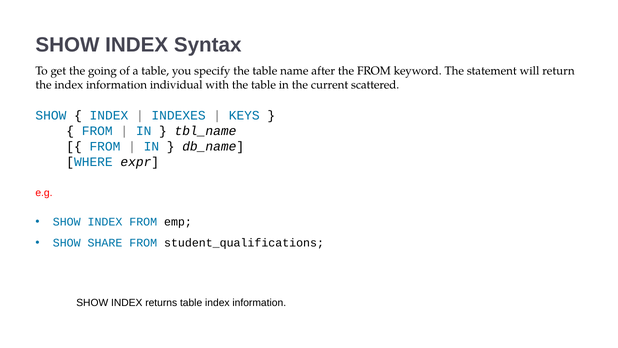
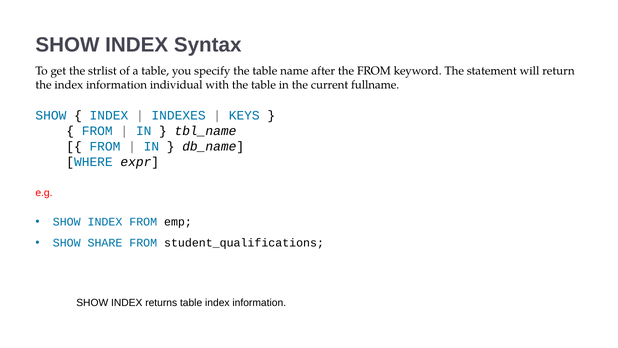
going: going -> strlist (102, 71)
scattered: scattered -> fullname (375, 85)
